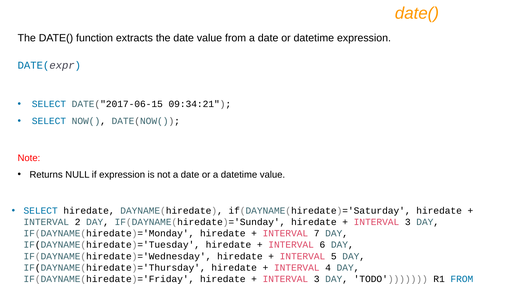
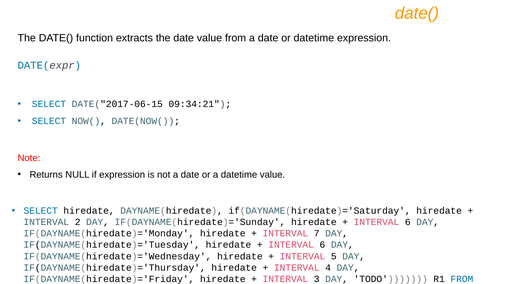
3: 3 -> 6 (408, 223)
